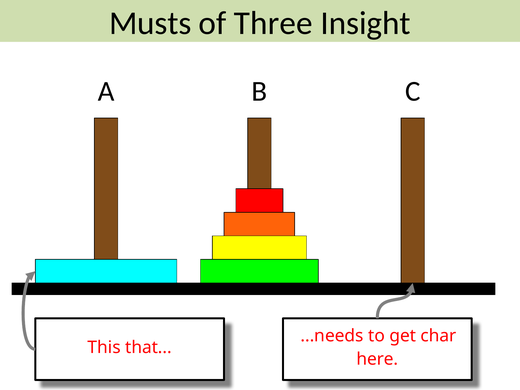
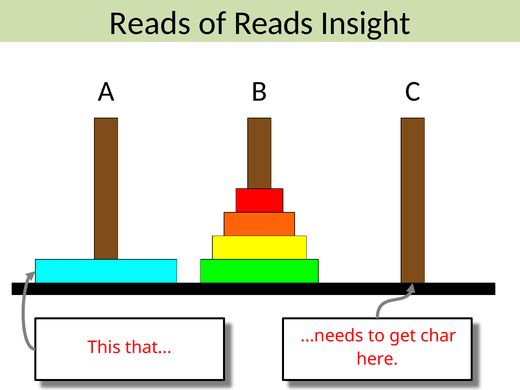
Musts: Musts -> Reads (150, 23)
of Three: Three -> Reads (273, 23)
